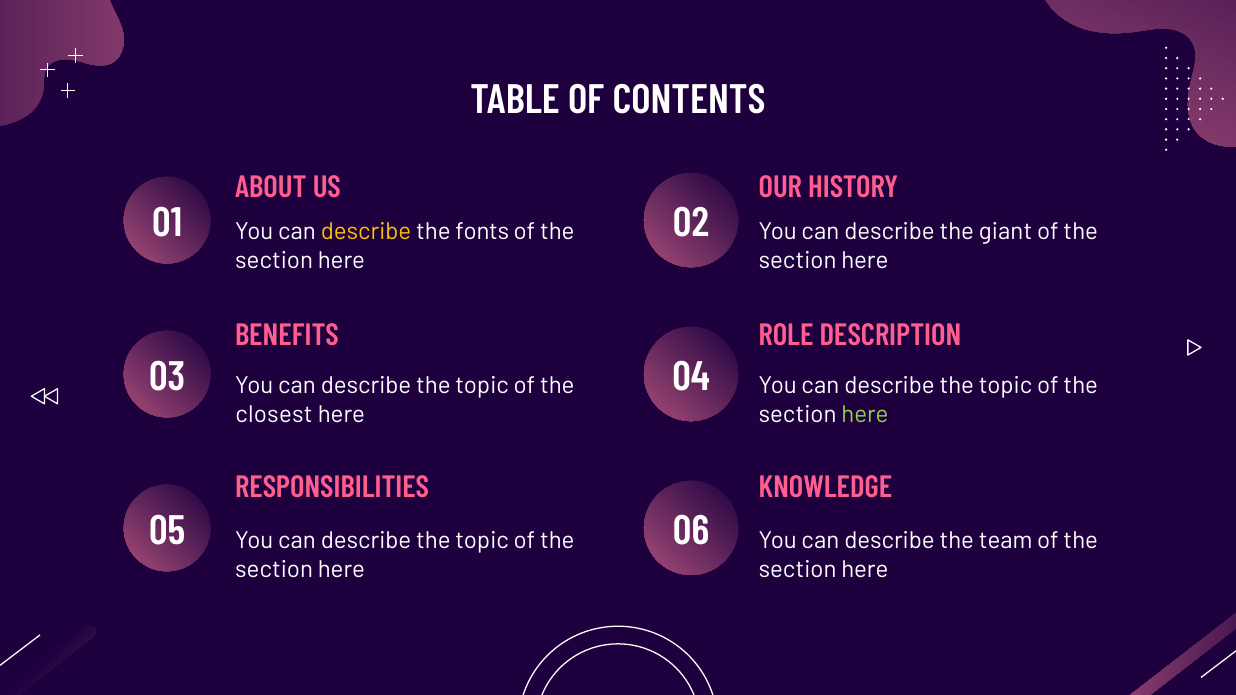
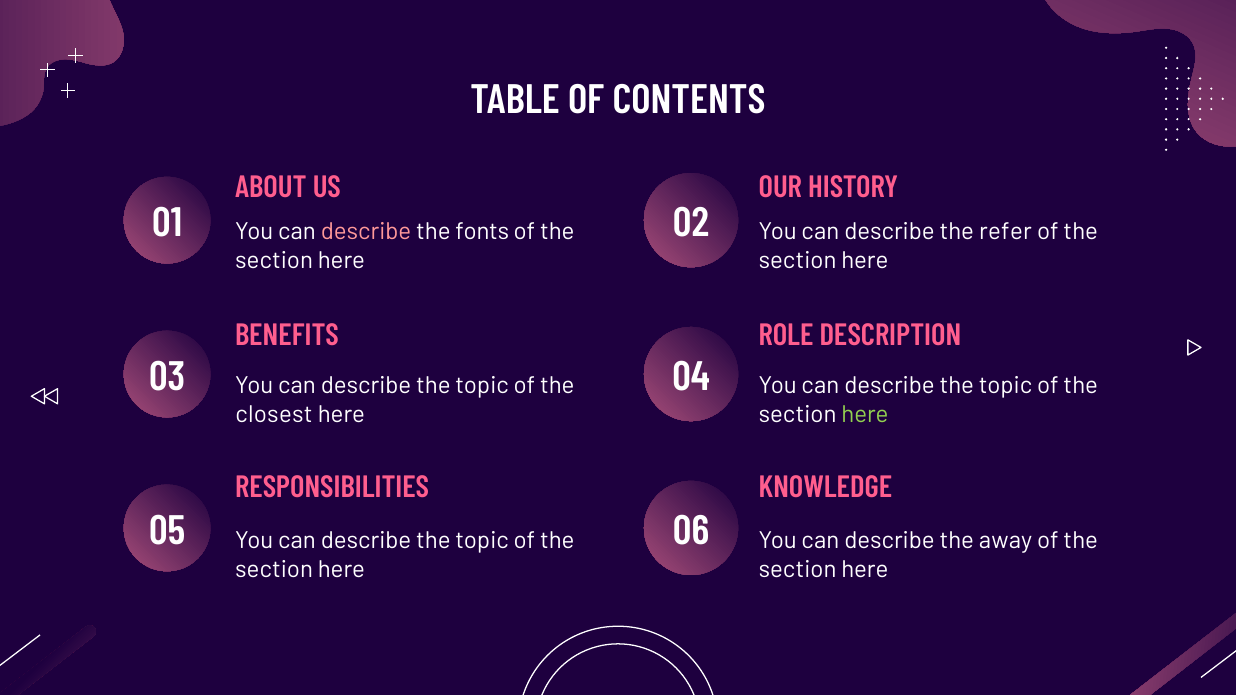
describe colour: yellow -> pink (366, 232)
giant: giant -> refer (1006, 232)
team: team -> away (1006, 541)
